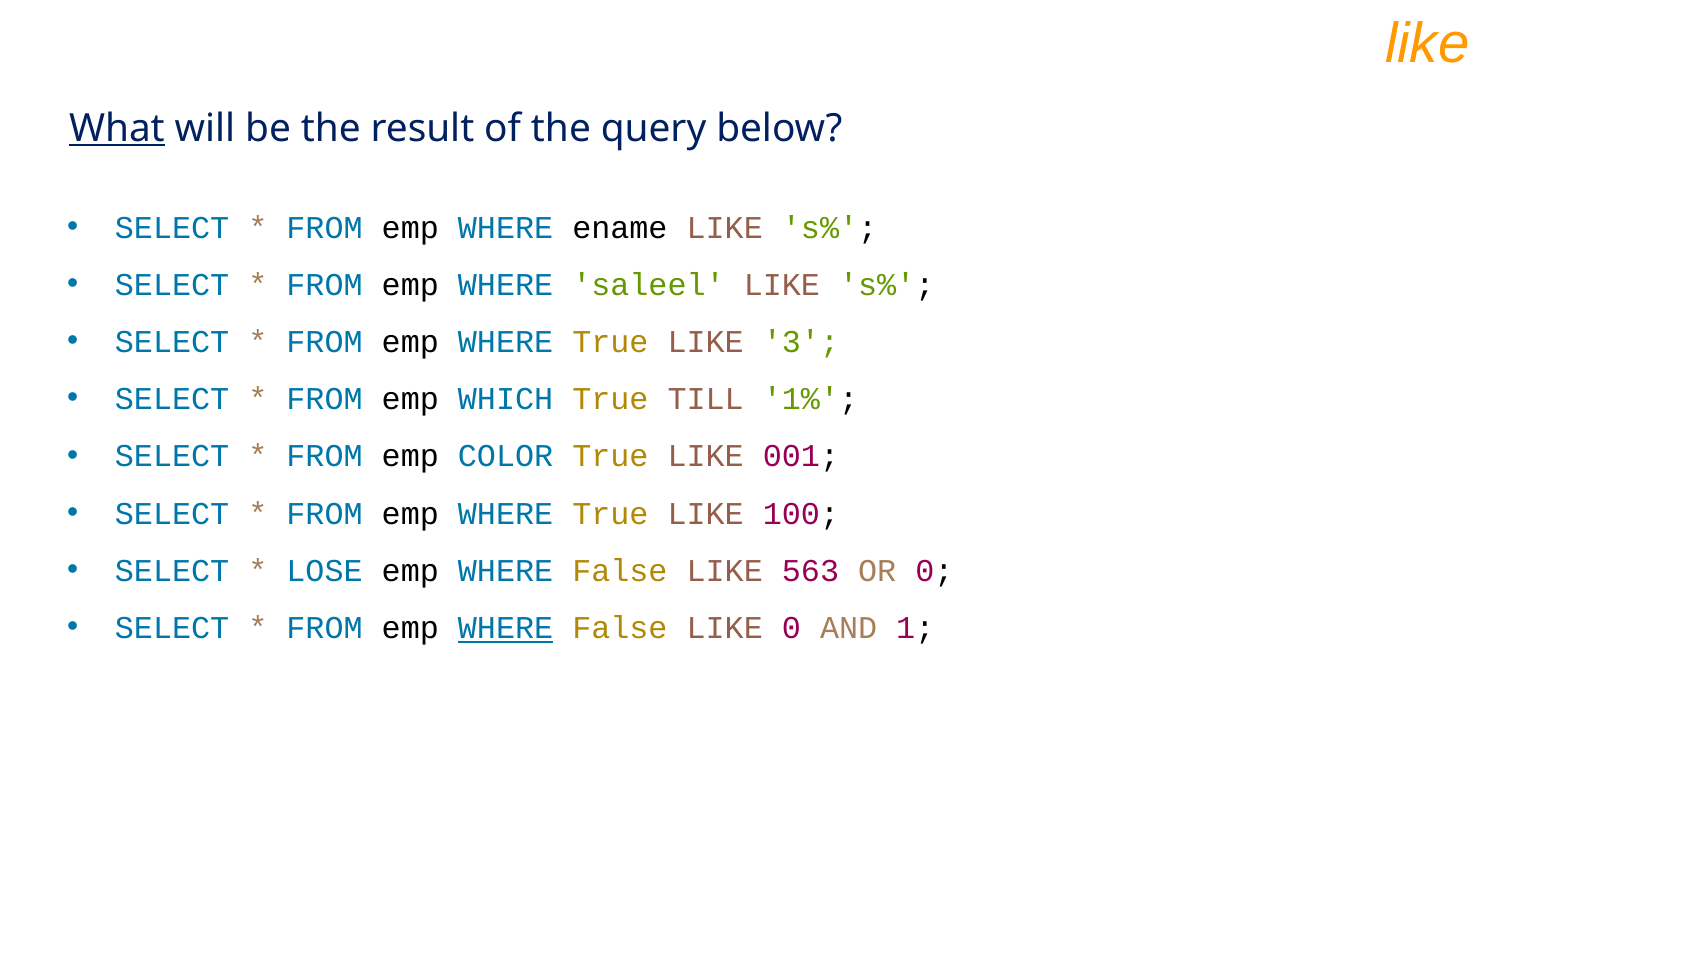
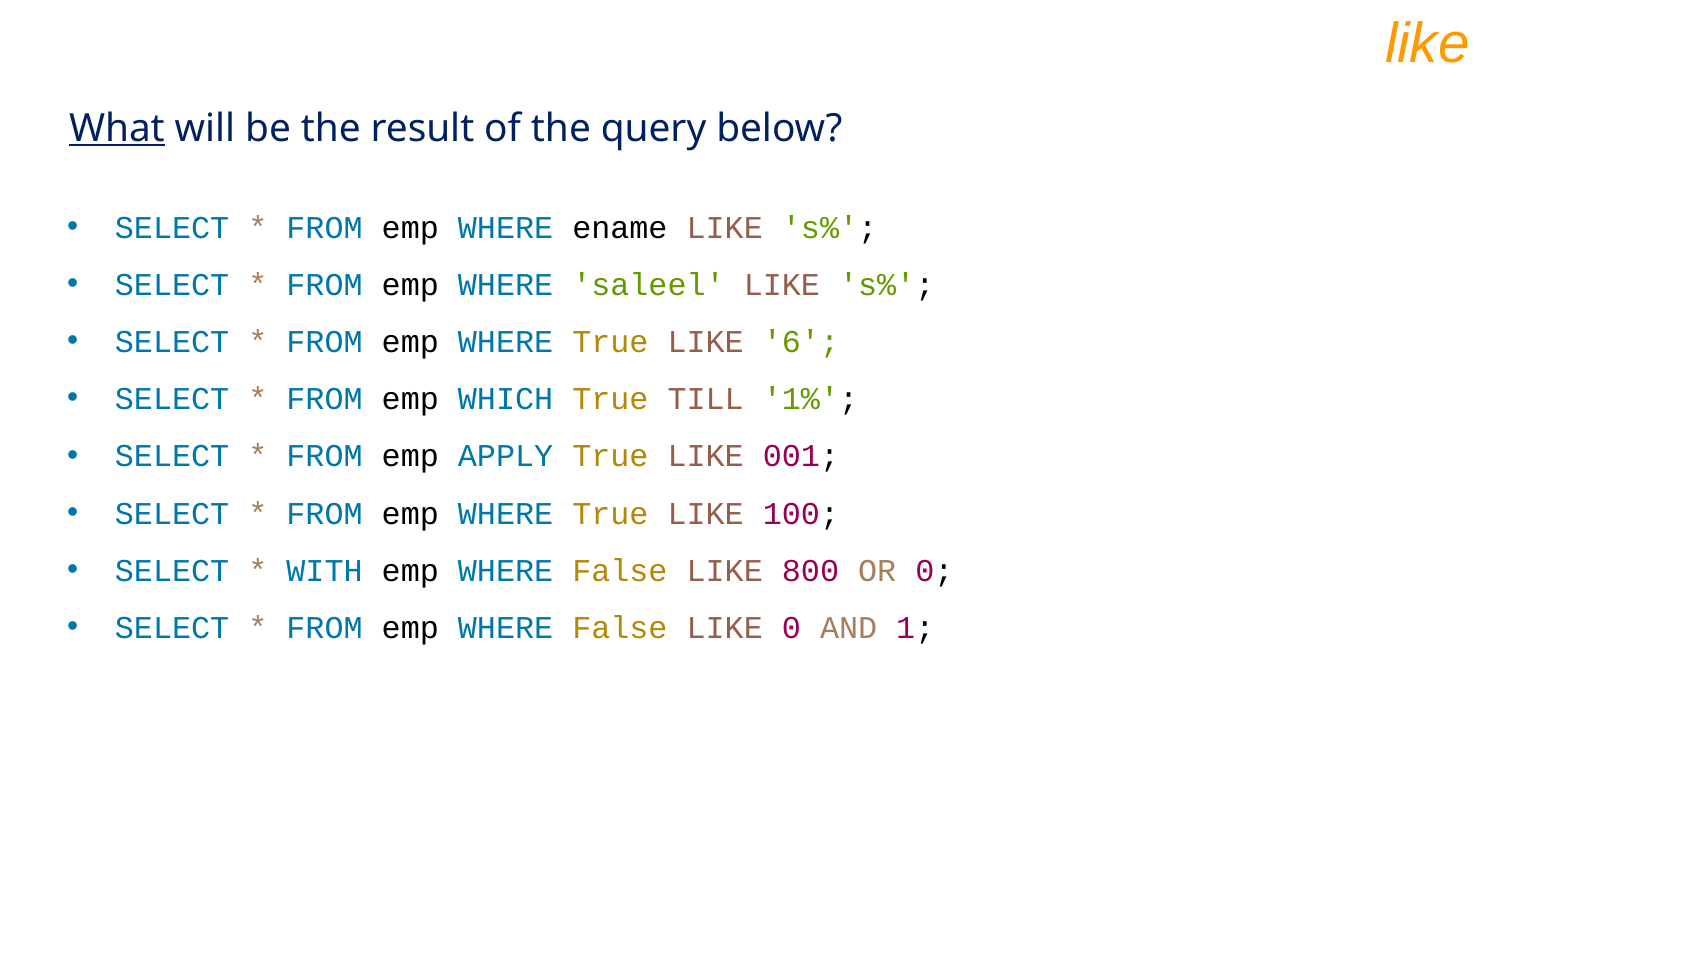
3: 3 -> 6 (801, 342)
COLOR: COLOR -> APPLY (506, 456)
LOSE: LOSE -> WITH (325, 571)
563: 563 -> 800 (810, 571)
WHERE underline: present -> none (506, 628)
